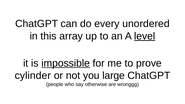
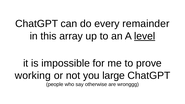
unordered: unordered -> remainder (146, 24)
impossible underline: present -> none (66, 63)
cylinder: cylinder -> working (33, 76)
